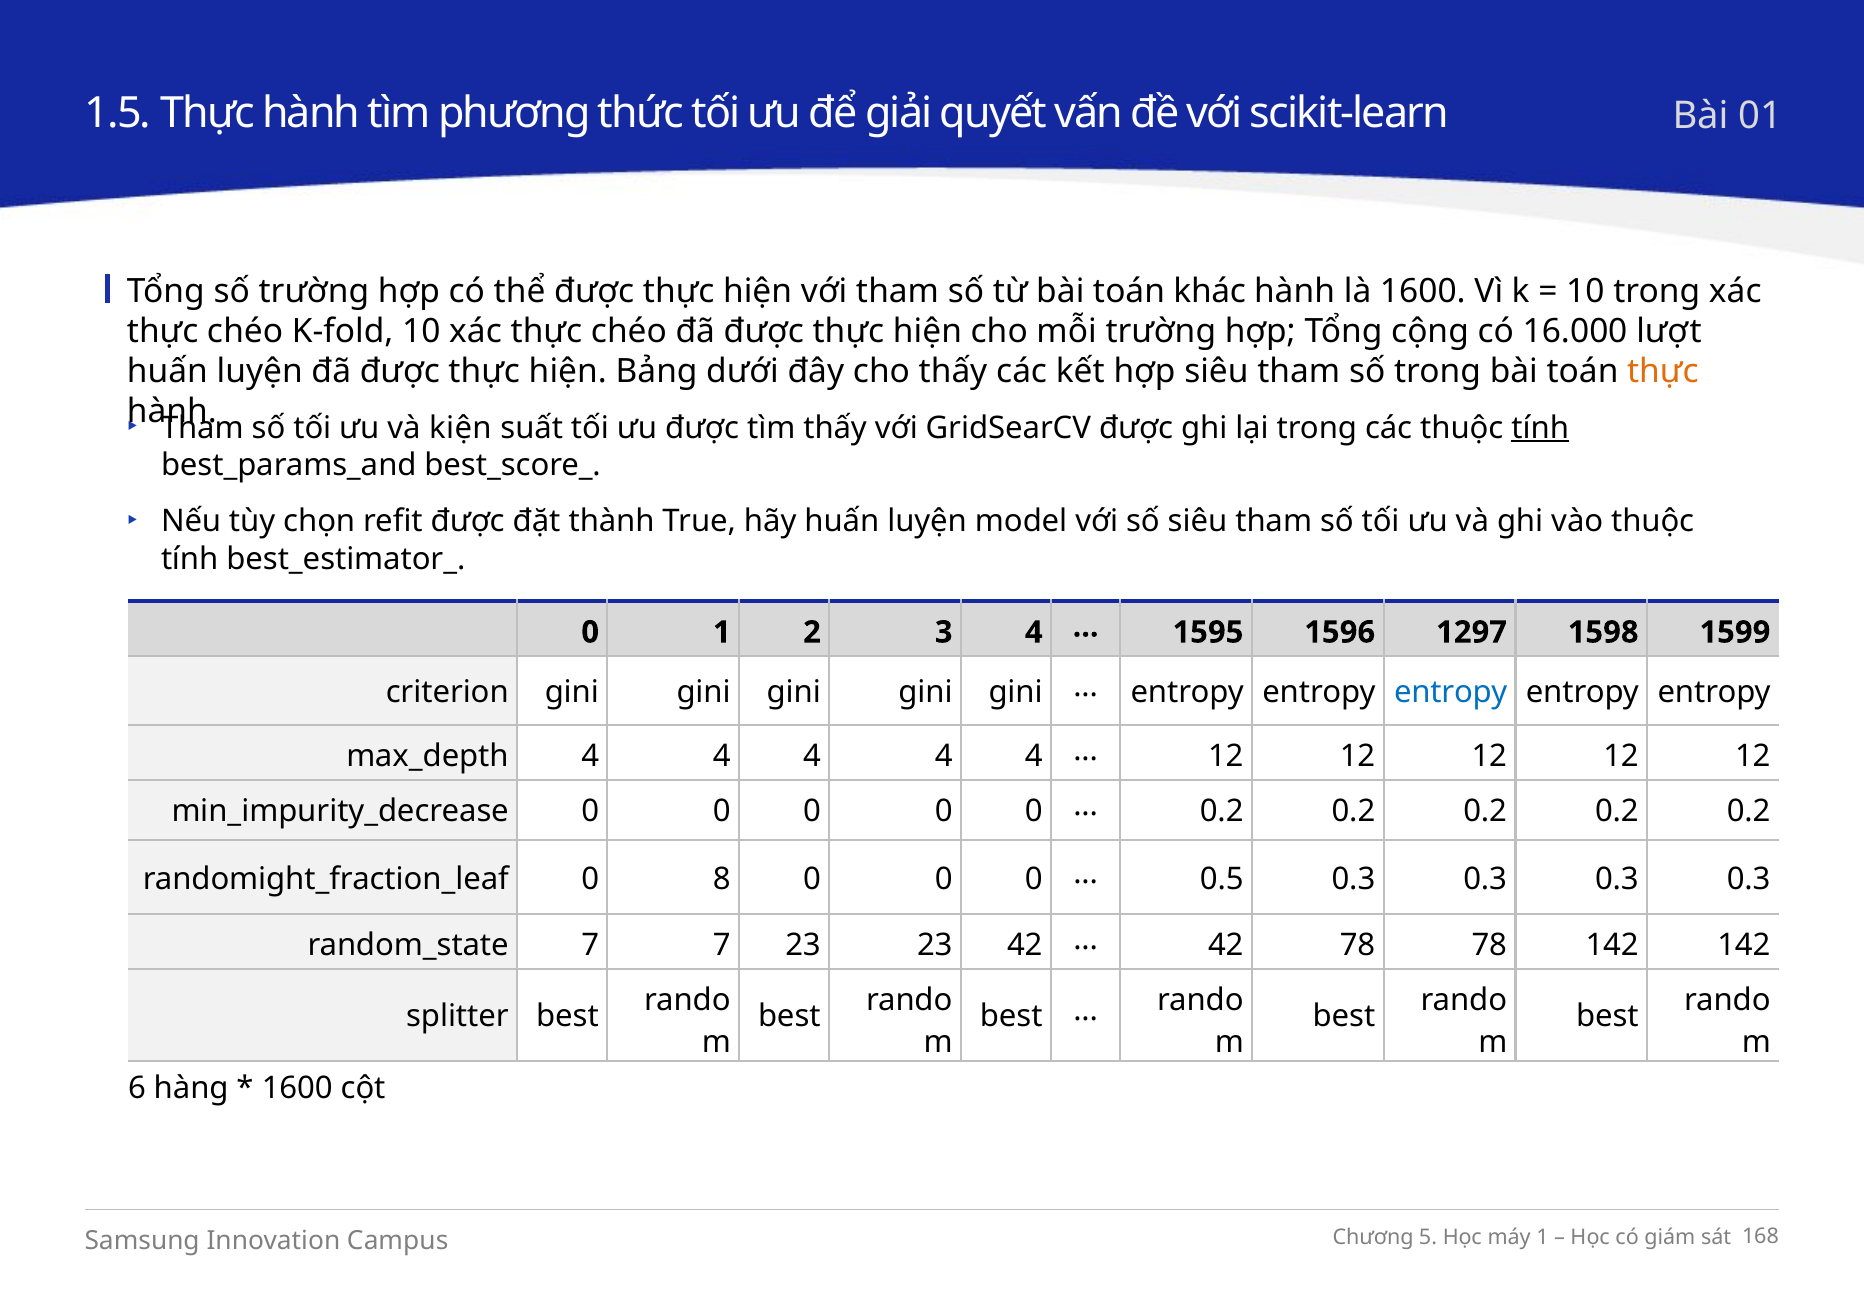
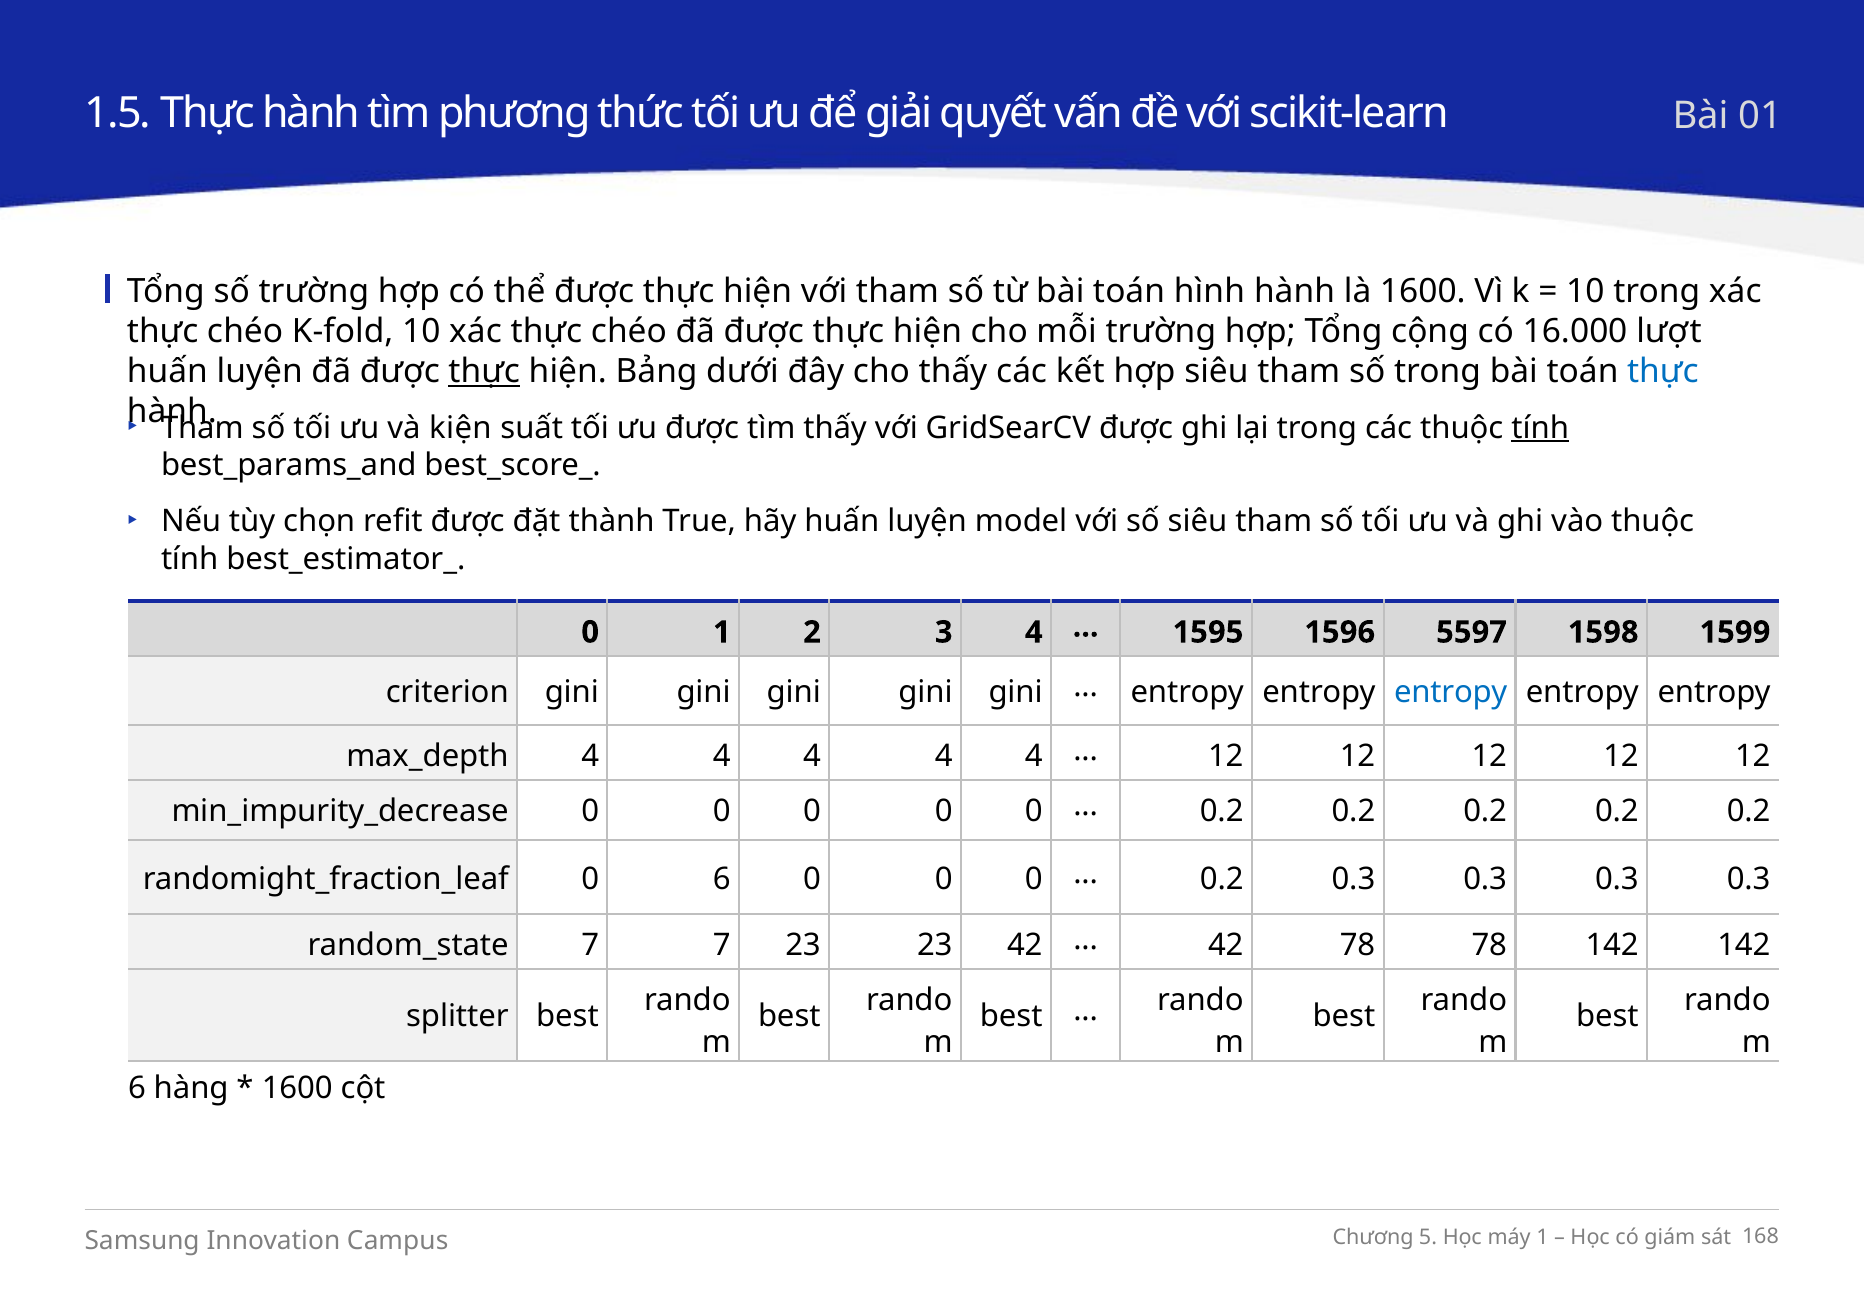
khác: khác -> hình (1209, 291)
thực underline: none -> present (484, 372)
thực colour: orange -> blue (1663, 372)
1297: 1297 -> 5597 (1472, 632)
0 8: 8 -> 6 (722, 879)
0.5: 0.5 -> 0.2 (1222, 879)
